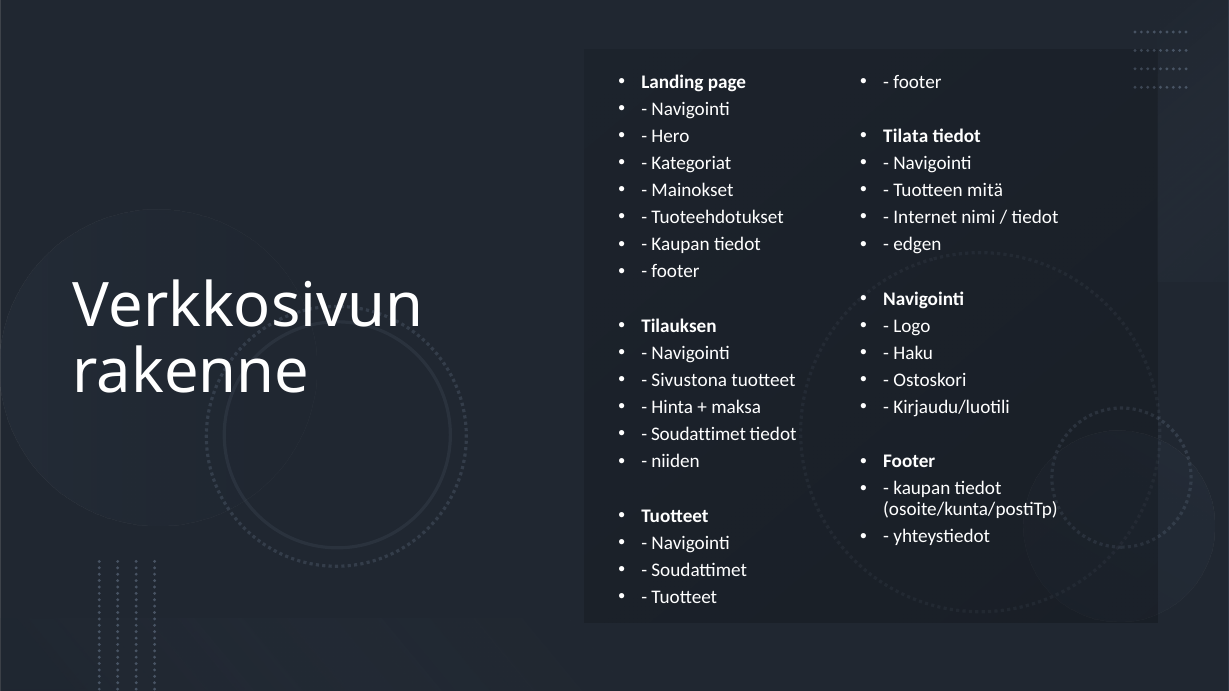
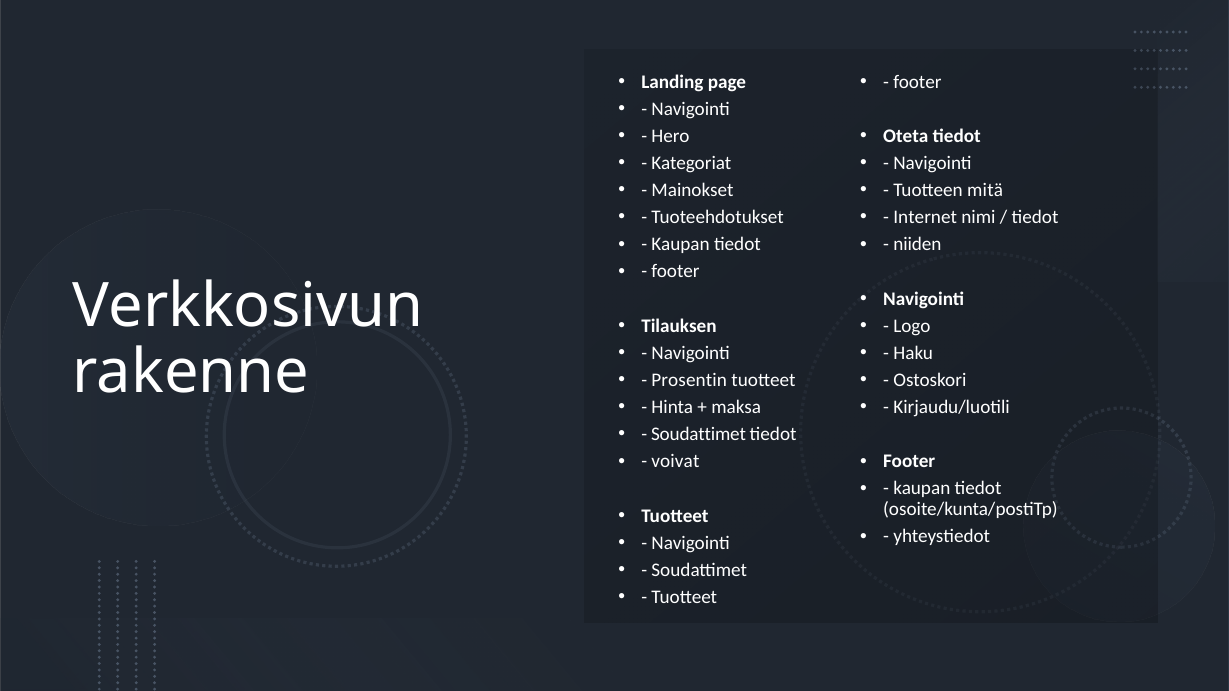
Tilata: Tilata -> Oteta (906, 136)
edgen: edgen -> niiden (917, 245)
Sivustona: Sivustona -> Prosentin (689, 380)
niiden: niiden -> voivat (675, 462)
